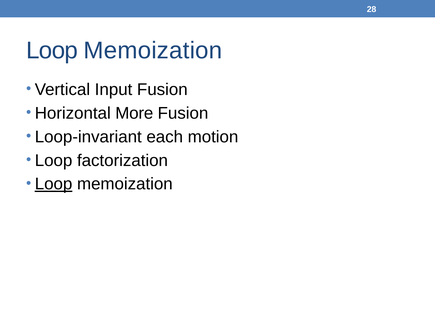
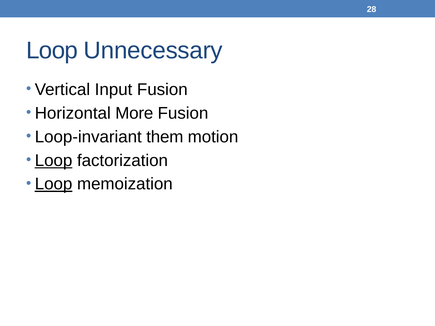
Memoization: Memoization -> Unnecessary (153, 51)
each: each -> them (165, 137)
Loop underline: none -> present (54, 161)
